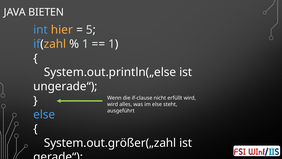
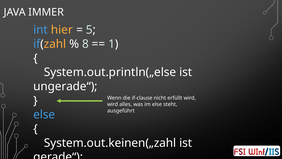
BIETEN: BIETEN -> IMMER (46, 12)
1: 1 -> 8 (85, 44)
System.out.größer(„zahl: System.out.größer(„zahl -> System.out.keinen(„zahl (110, 143)
